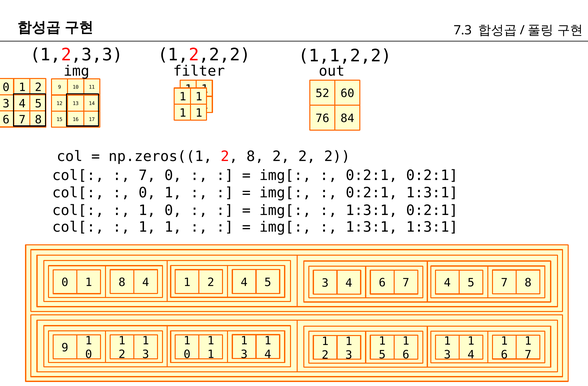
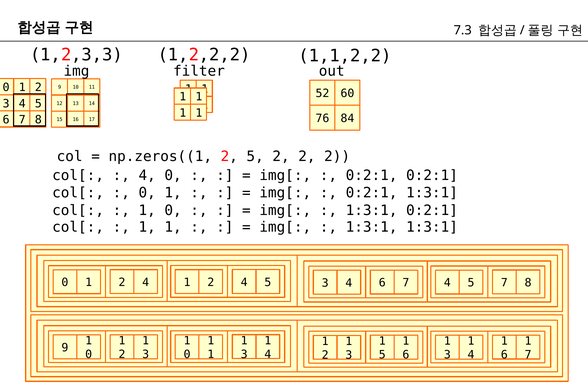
2 8: 8 -> 5 (255, 156)
7: 7 -> 4 (147, 175)
8: 8 -> 2 (122, 283)
